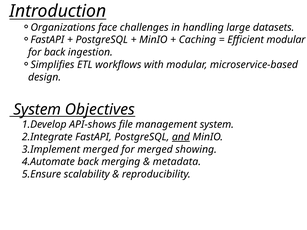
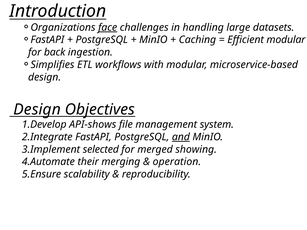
face underline: none -> present (108, 27)
System: System -> Design (37, 110)
merged: merged -> selected (101, 150)
back: back -> their (88, 162)
metadata: metadata -> operation (177, 162)
